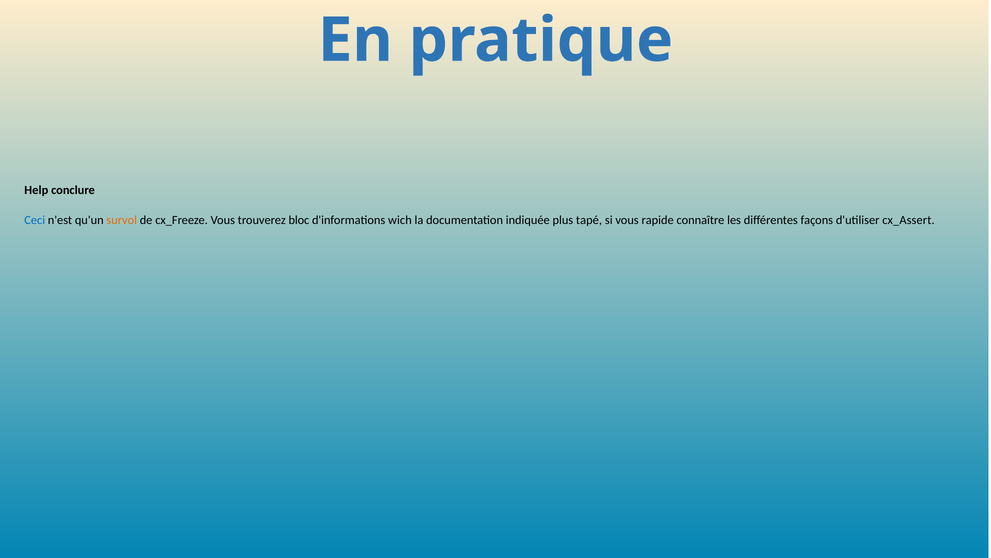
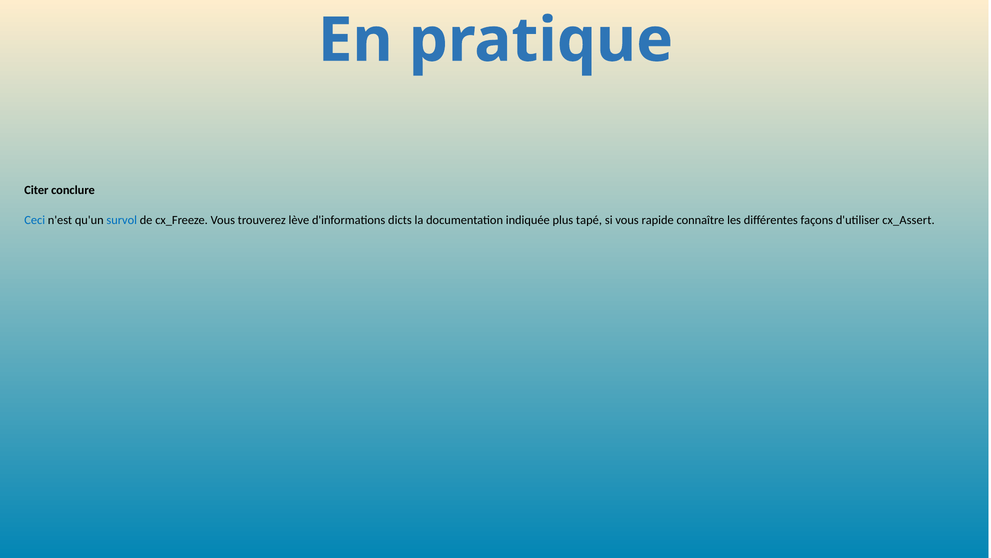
Help: Help -> Citer (36, 190)
survol colour: orange -> blue (122, 220)
bloc: bloc -> lève (299, 220)
wich: wich -> dicts (400, 220)
